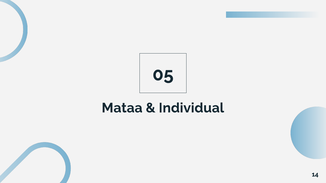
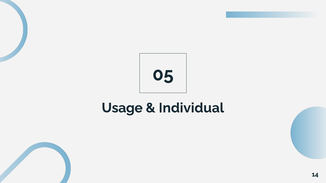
Mataa: Mataa -> Usage (122, 108)
